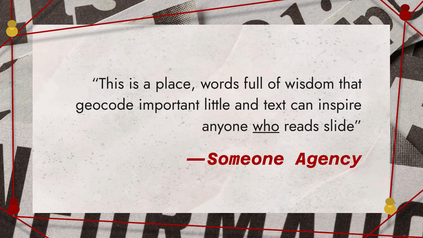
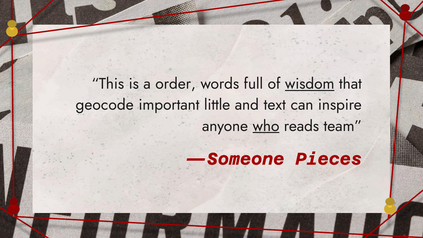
place: place -> order (176, 84)
wisdom underline: none -> present (310, 84)
slide: slide -> team (343, 126)
Agency: Agency -> Pieces (329, 159)
